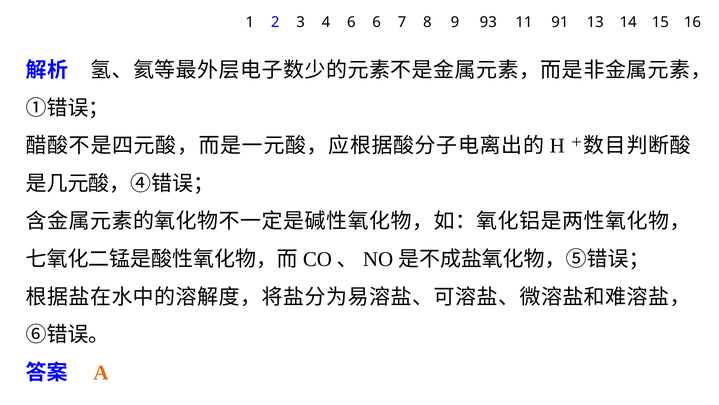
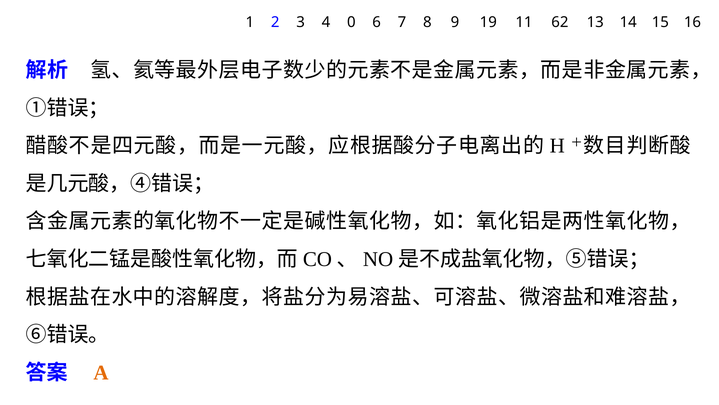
4 6: 6 -> 0 (351, 22)
93: 93 -> 19 (488, 22)
91: 91 -> 62 (560, 22)
